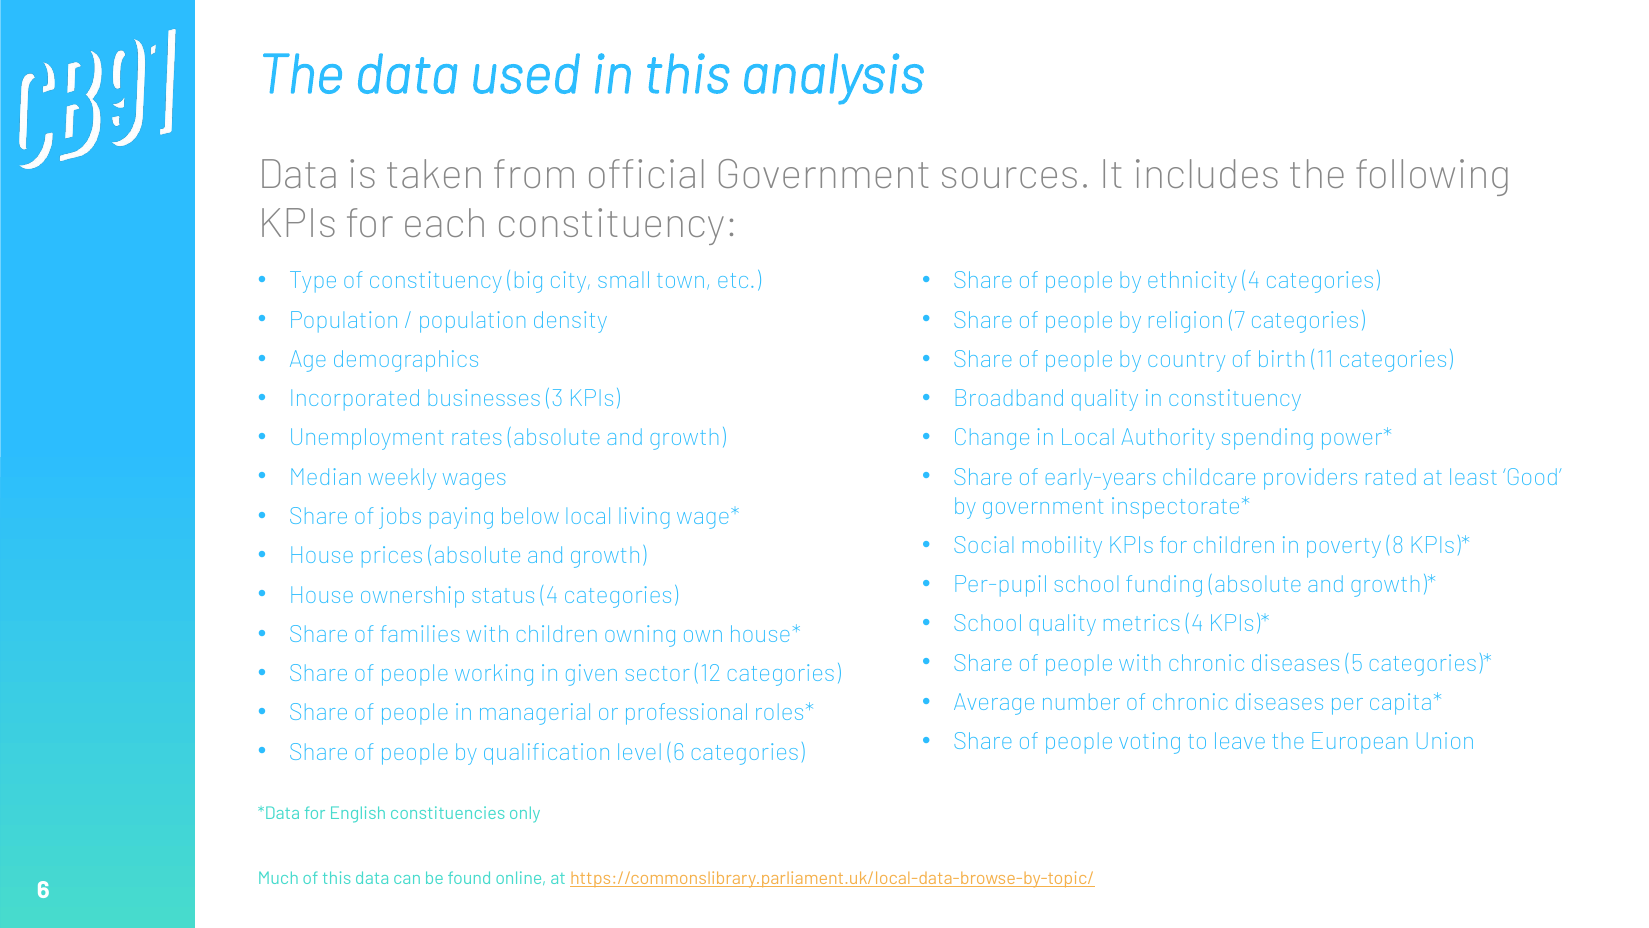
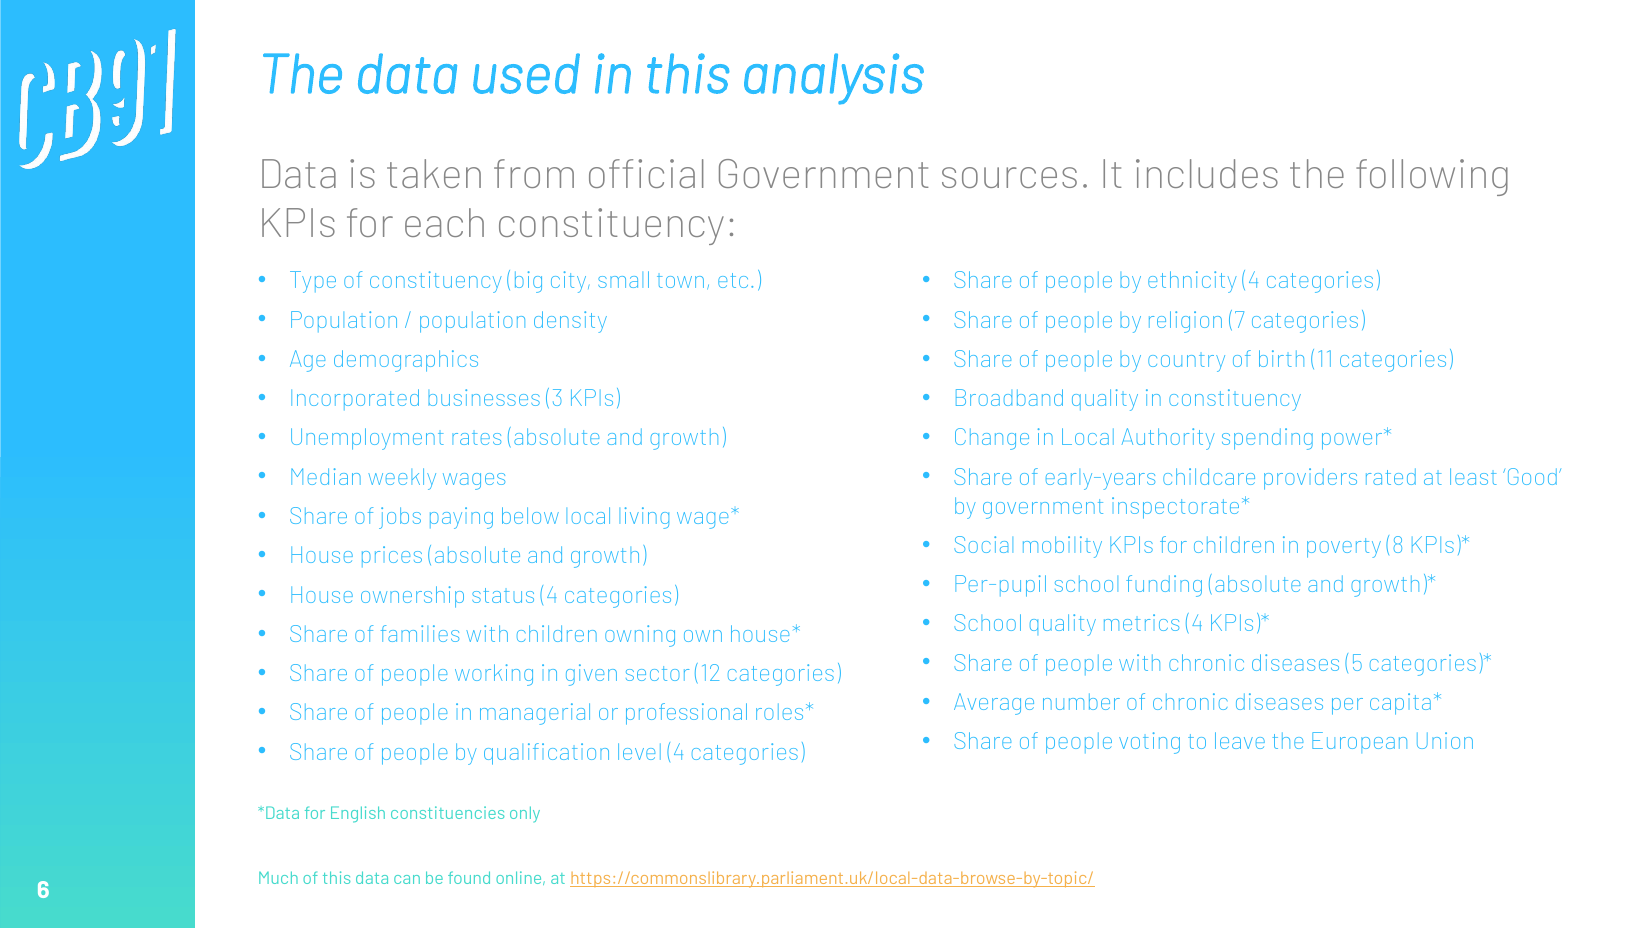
level 6: 6 -> 4 (676, 752)
